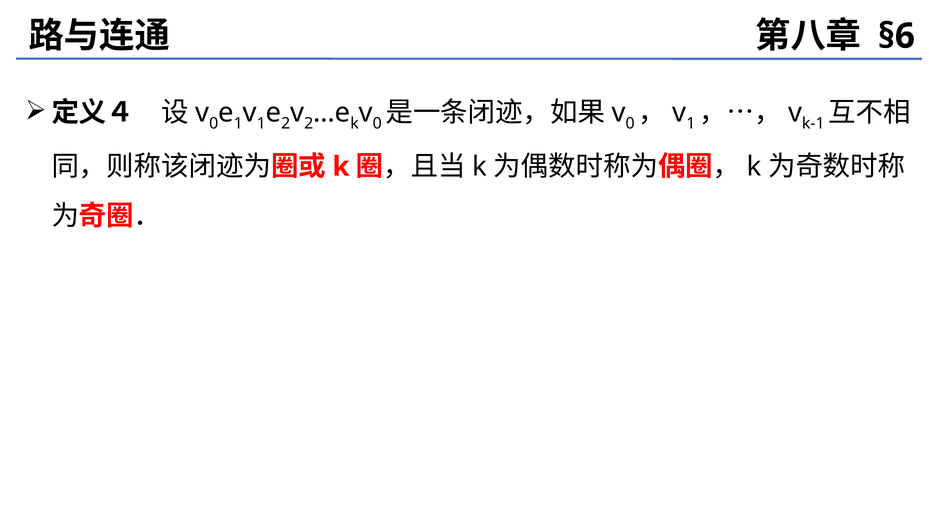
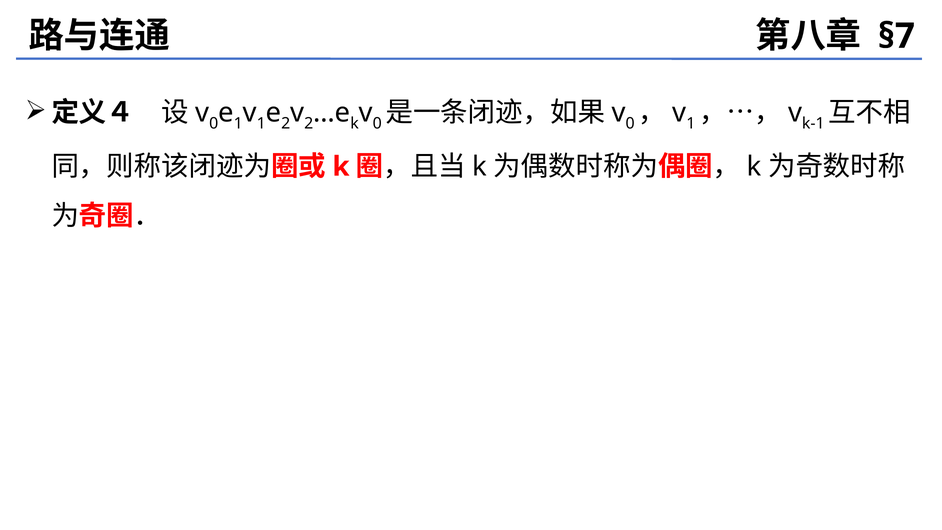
§6: §6 -> §7 (896, 36)
